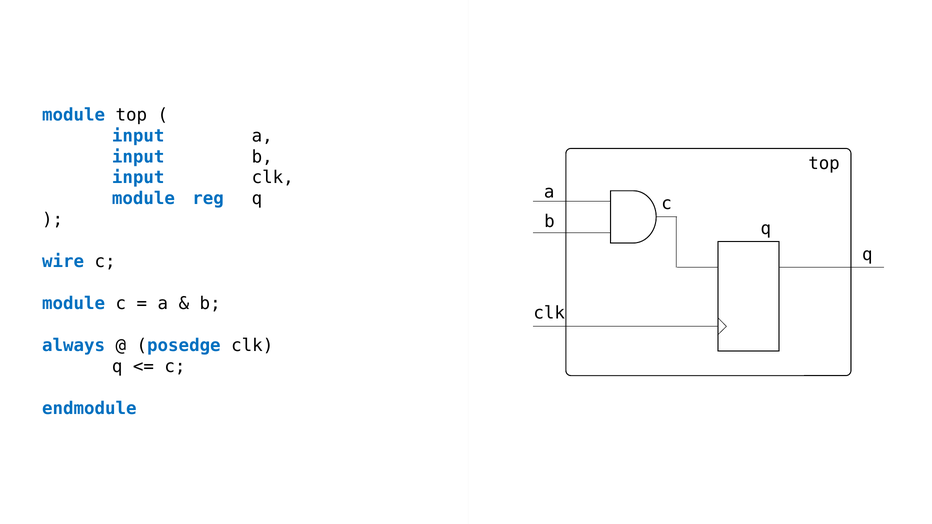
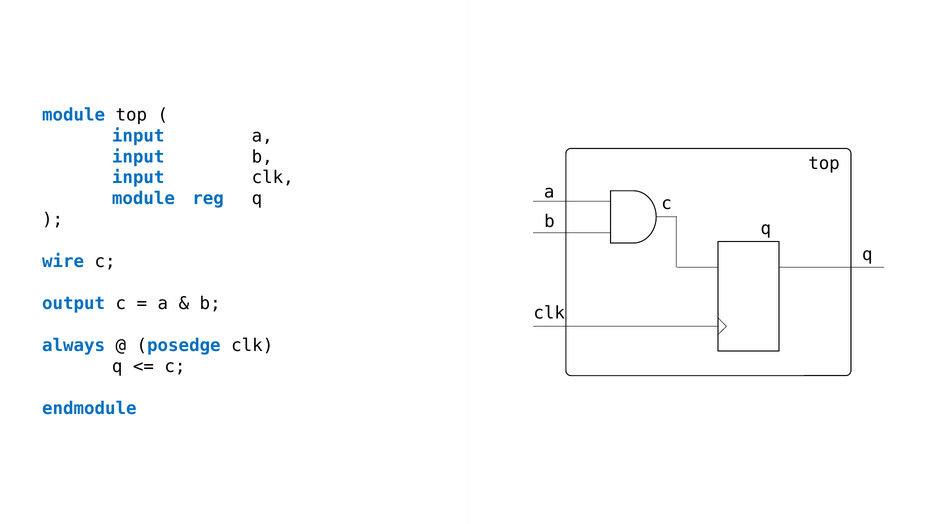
module: module -> output (74, 304)
